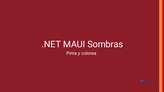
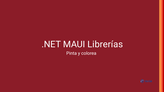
Sombras: Sombras -> Librerías (105, 44)
